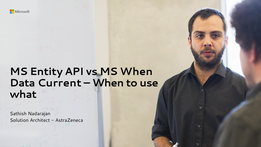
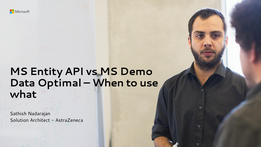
MS When: When -> Demo (136, 71)
Current: Current -> Optimal (60, 83)
